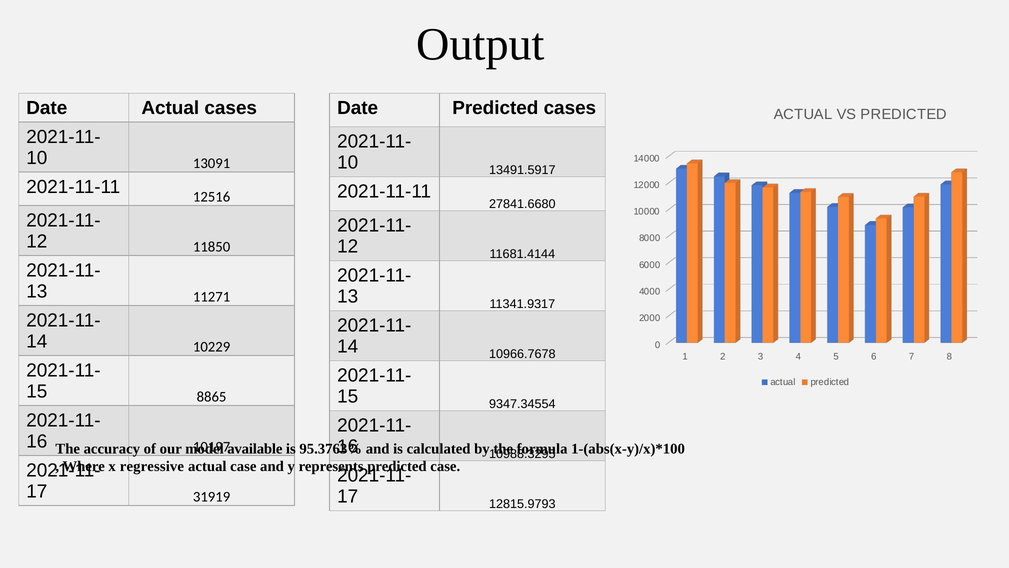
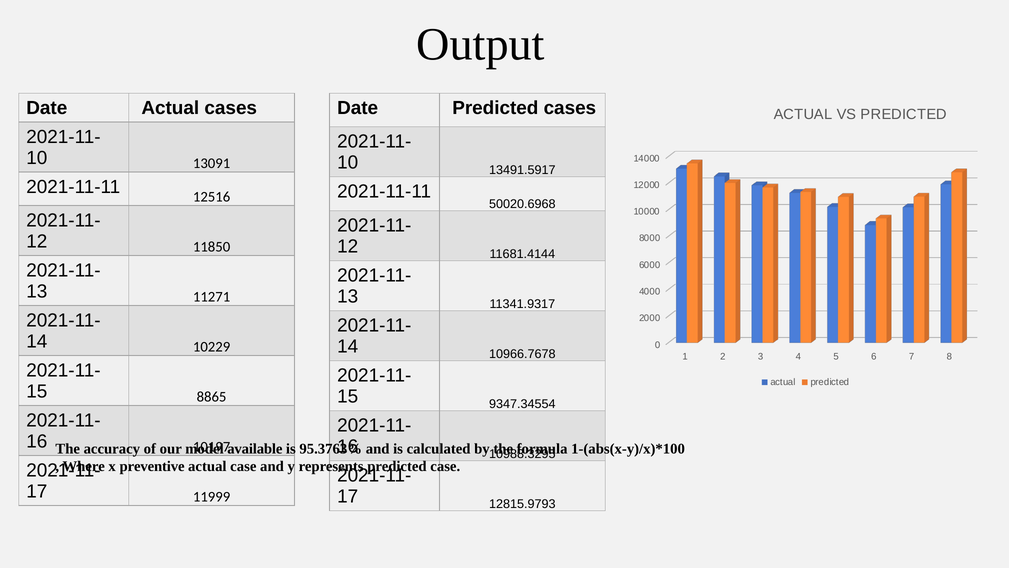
27841.6680: 27841.6680 -> 50020.6968 (522, 204)
regressive: regressive -> preventive (152, 466)
31919: 31919 -> 11999 (212, 496)
